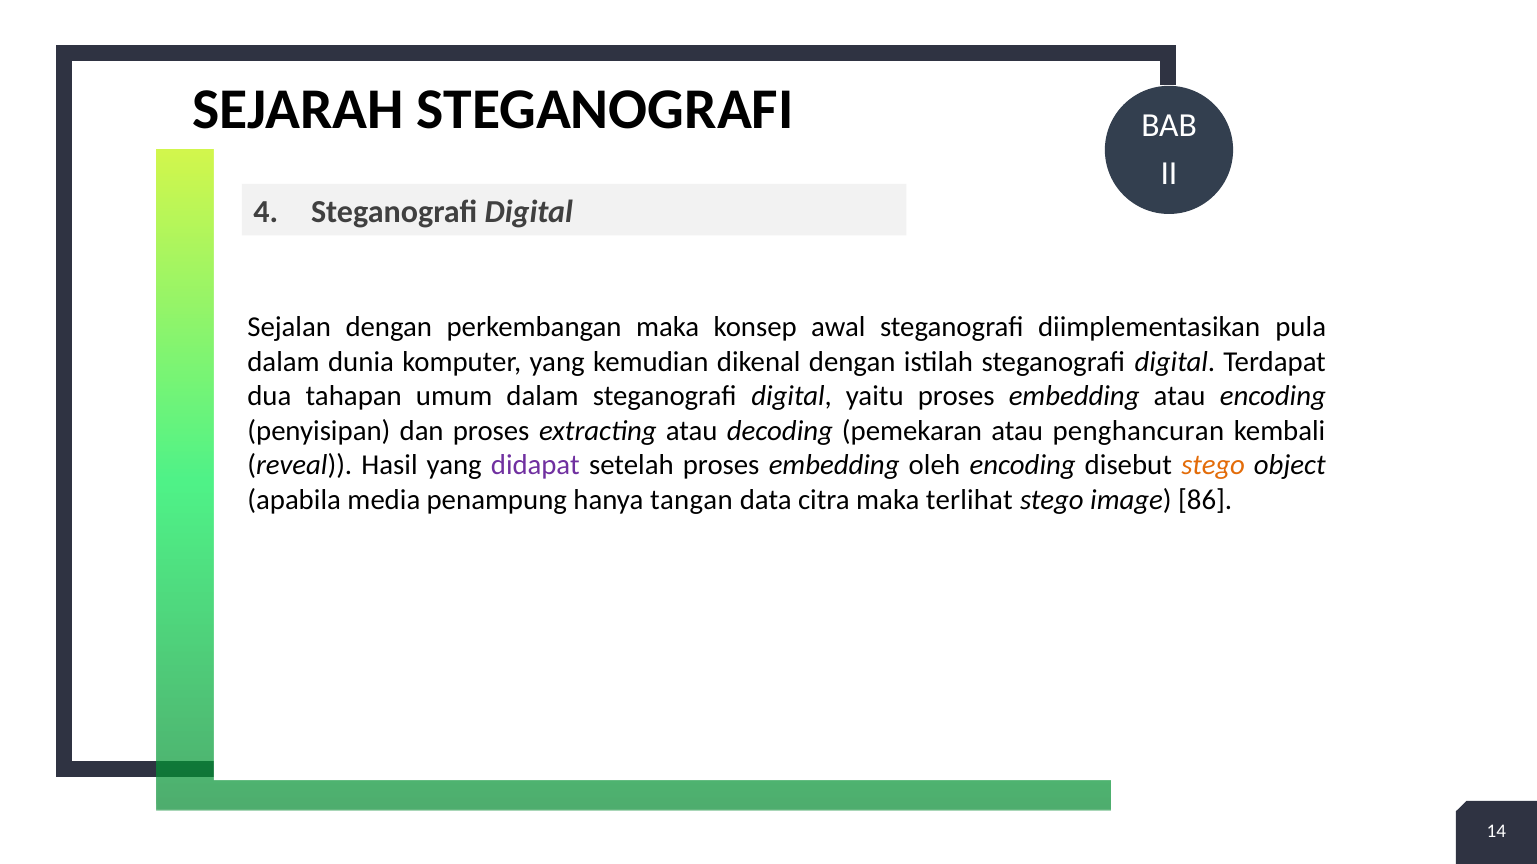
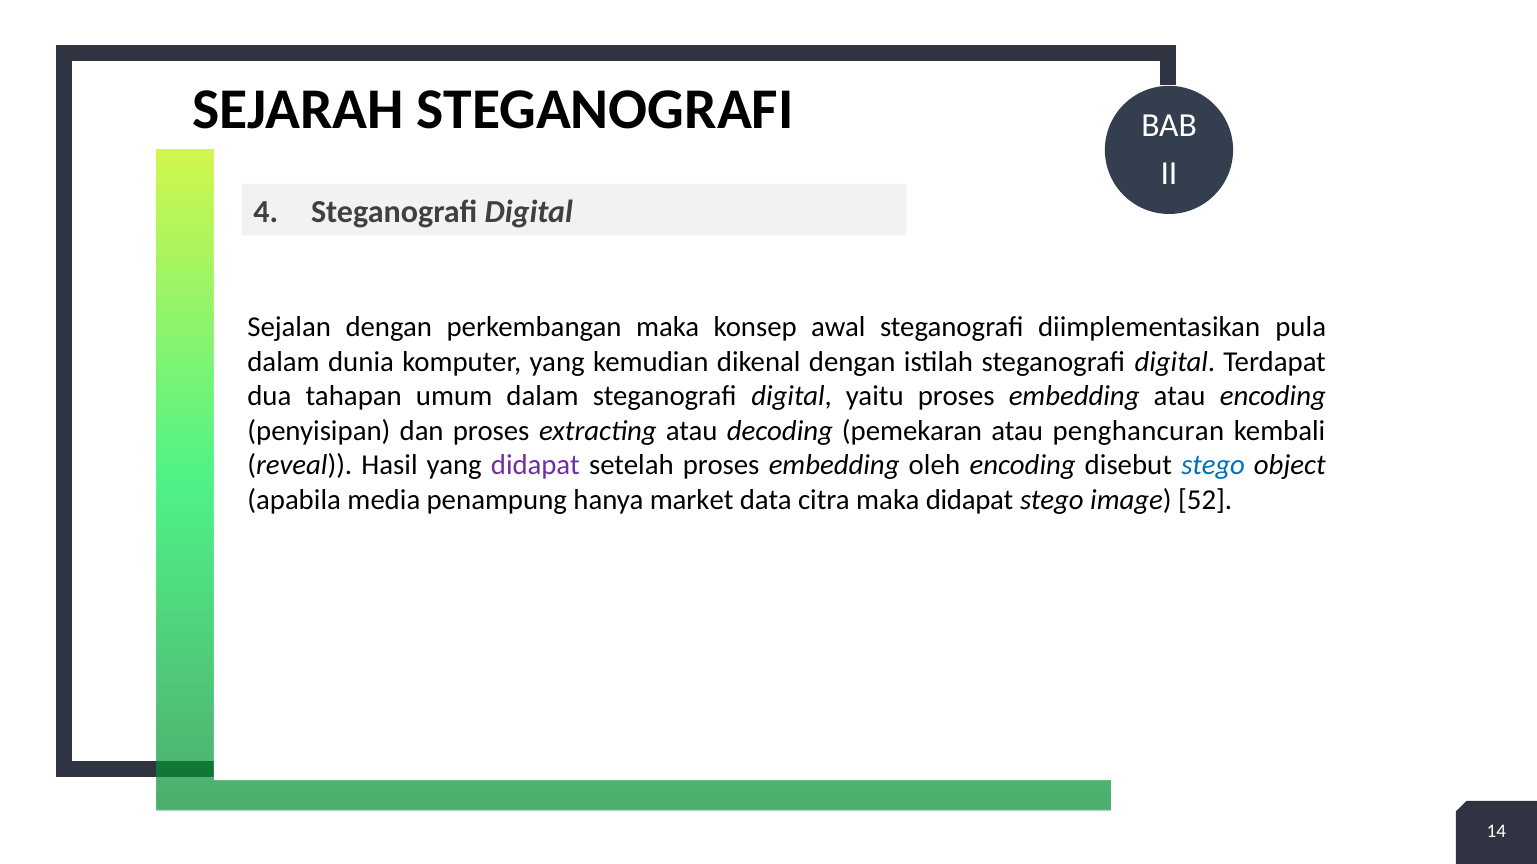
stego colour: orange -> blue (1213, 466)
hanya tangan: tangan -> market (692, 500)
maka terlihat: terlihat -> didapat (970, 500)
86: 86 -> 52 (1205, 500)
